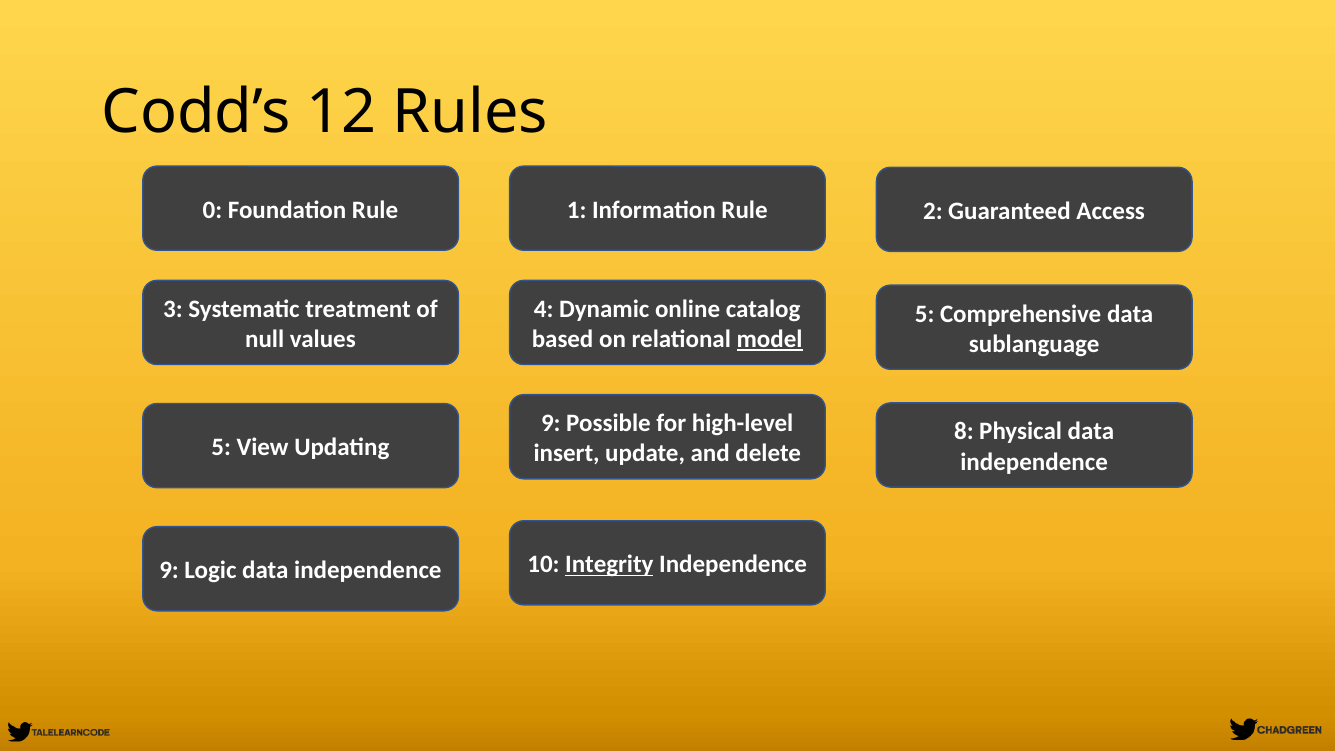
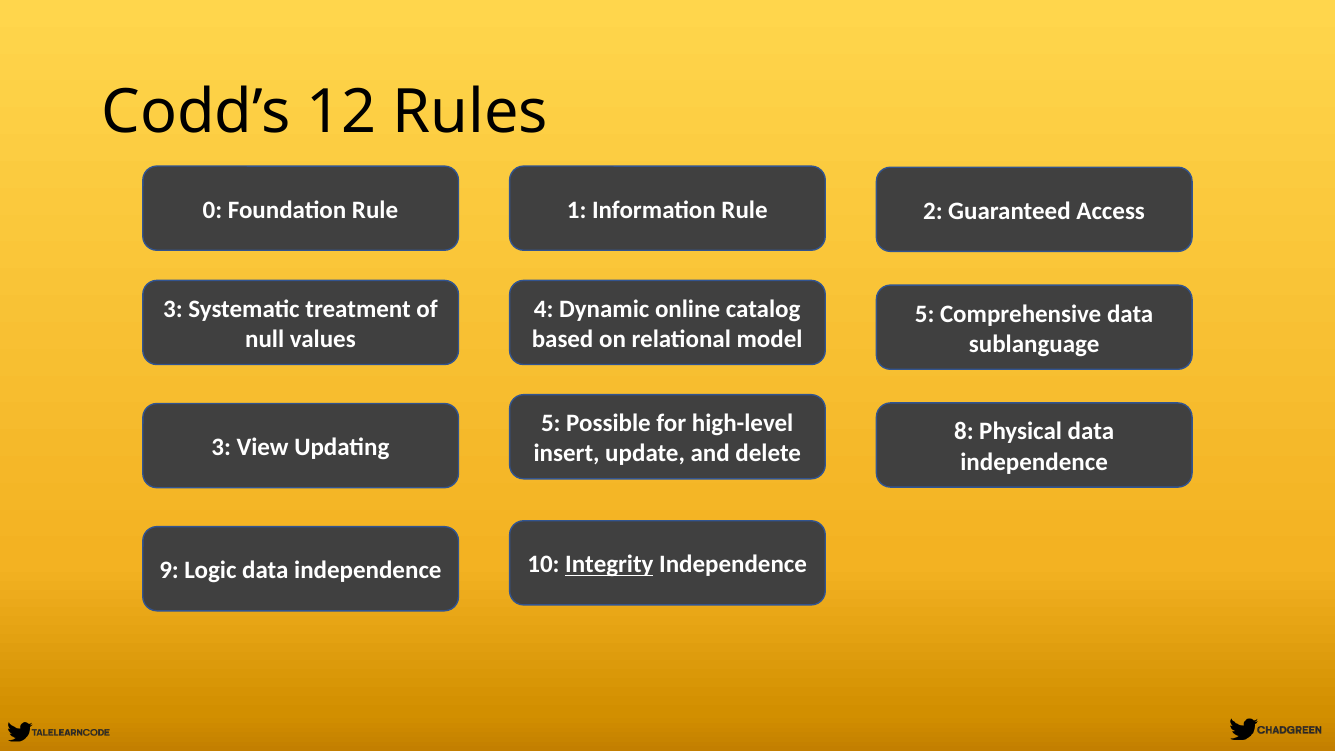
model underline: present -> none (770, 339)
9: 9 -> 5 (551, 423)
5: 5 -> 3 (221, 447)
